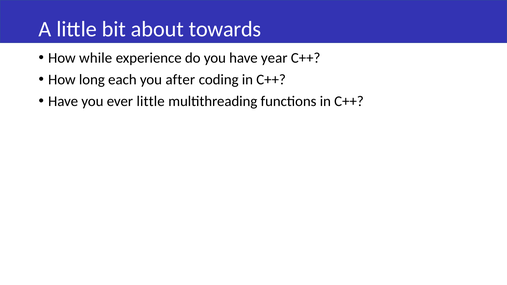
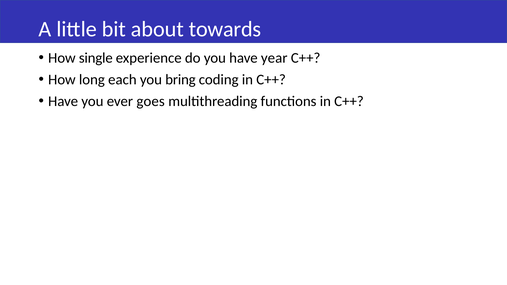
while: while -> single (96, 58)
after: after -> bring (180, 80)
ever little: little -> goes (151, 101)
